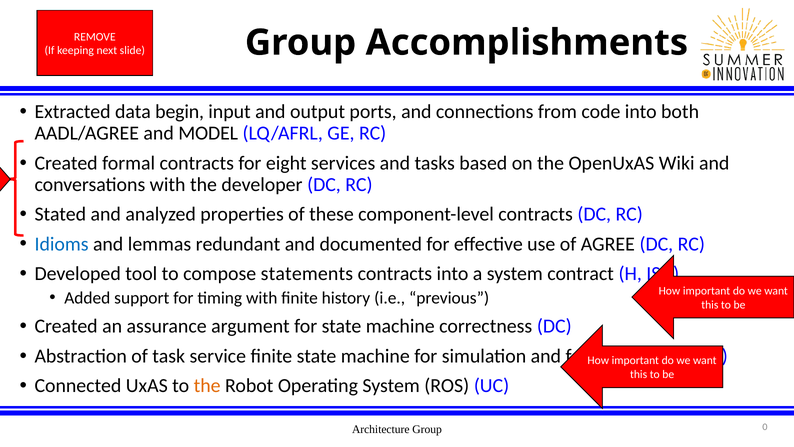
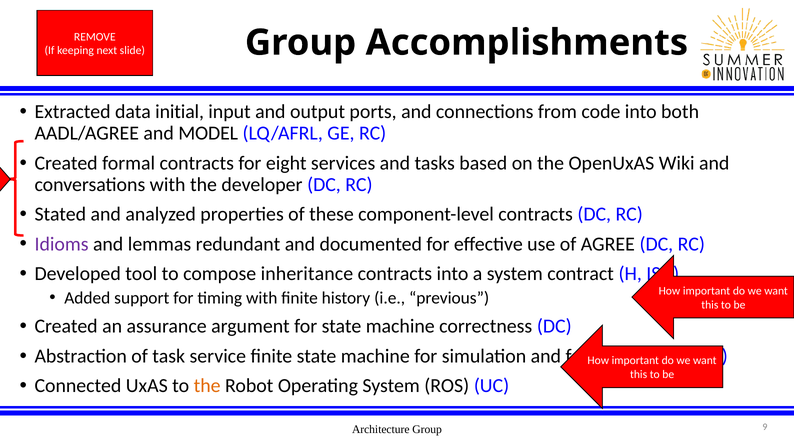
begin: begin -> initial (180, 112)
Idioms colour: blue -> purple (62, 244)
statements: statements -> inheritance (307, 273)
0: 0 -> 9 (765, 426)
